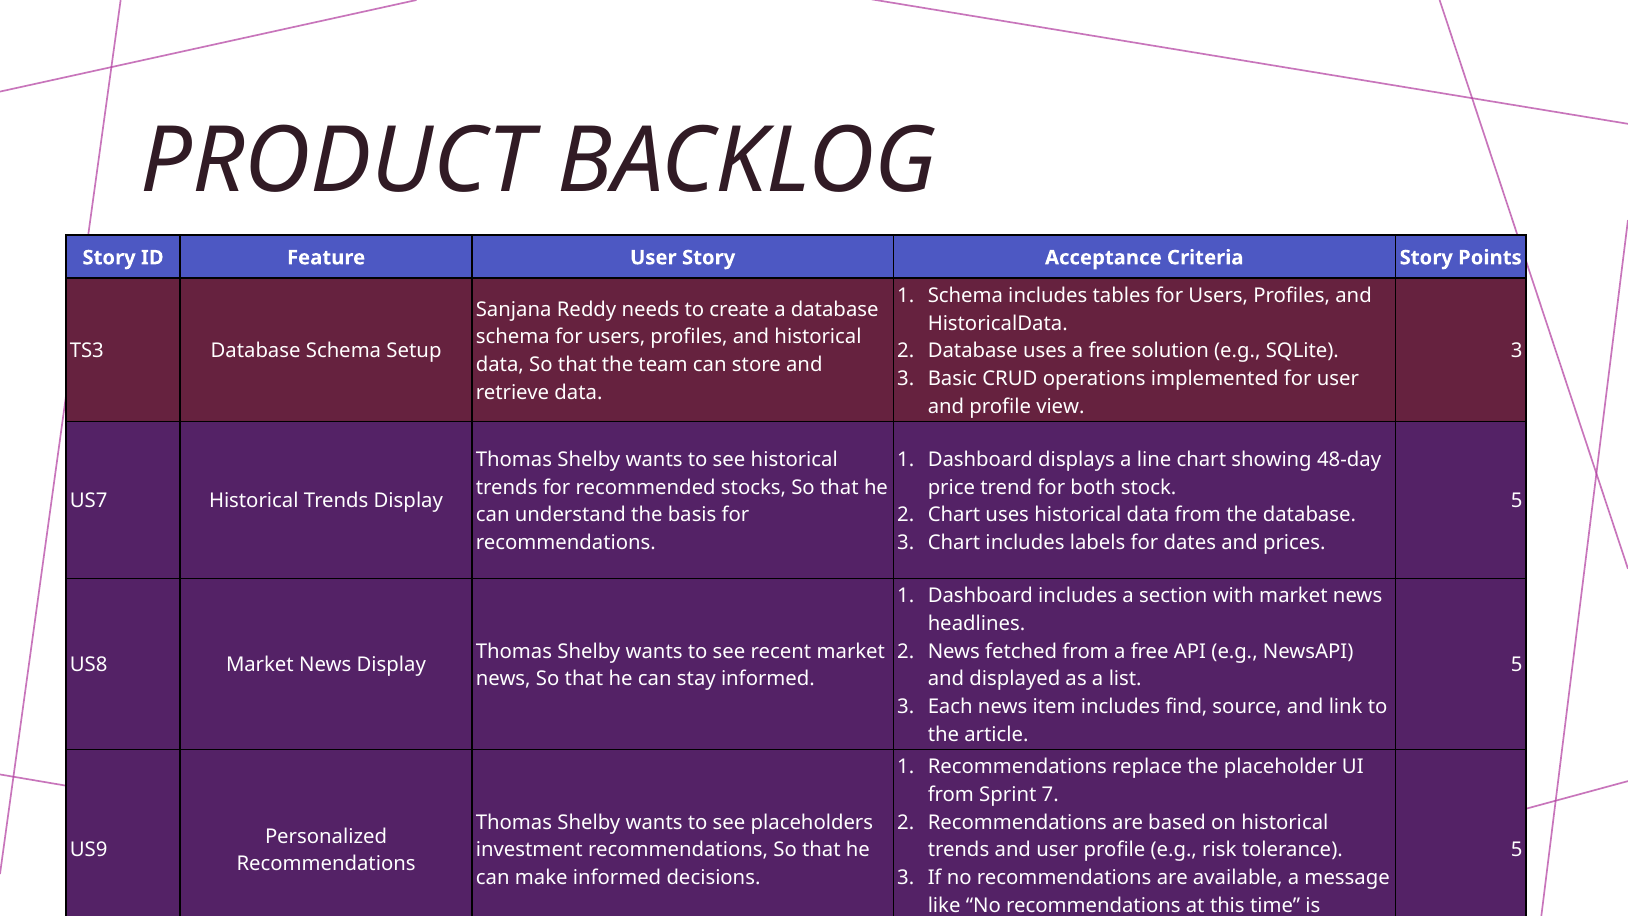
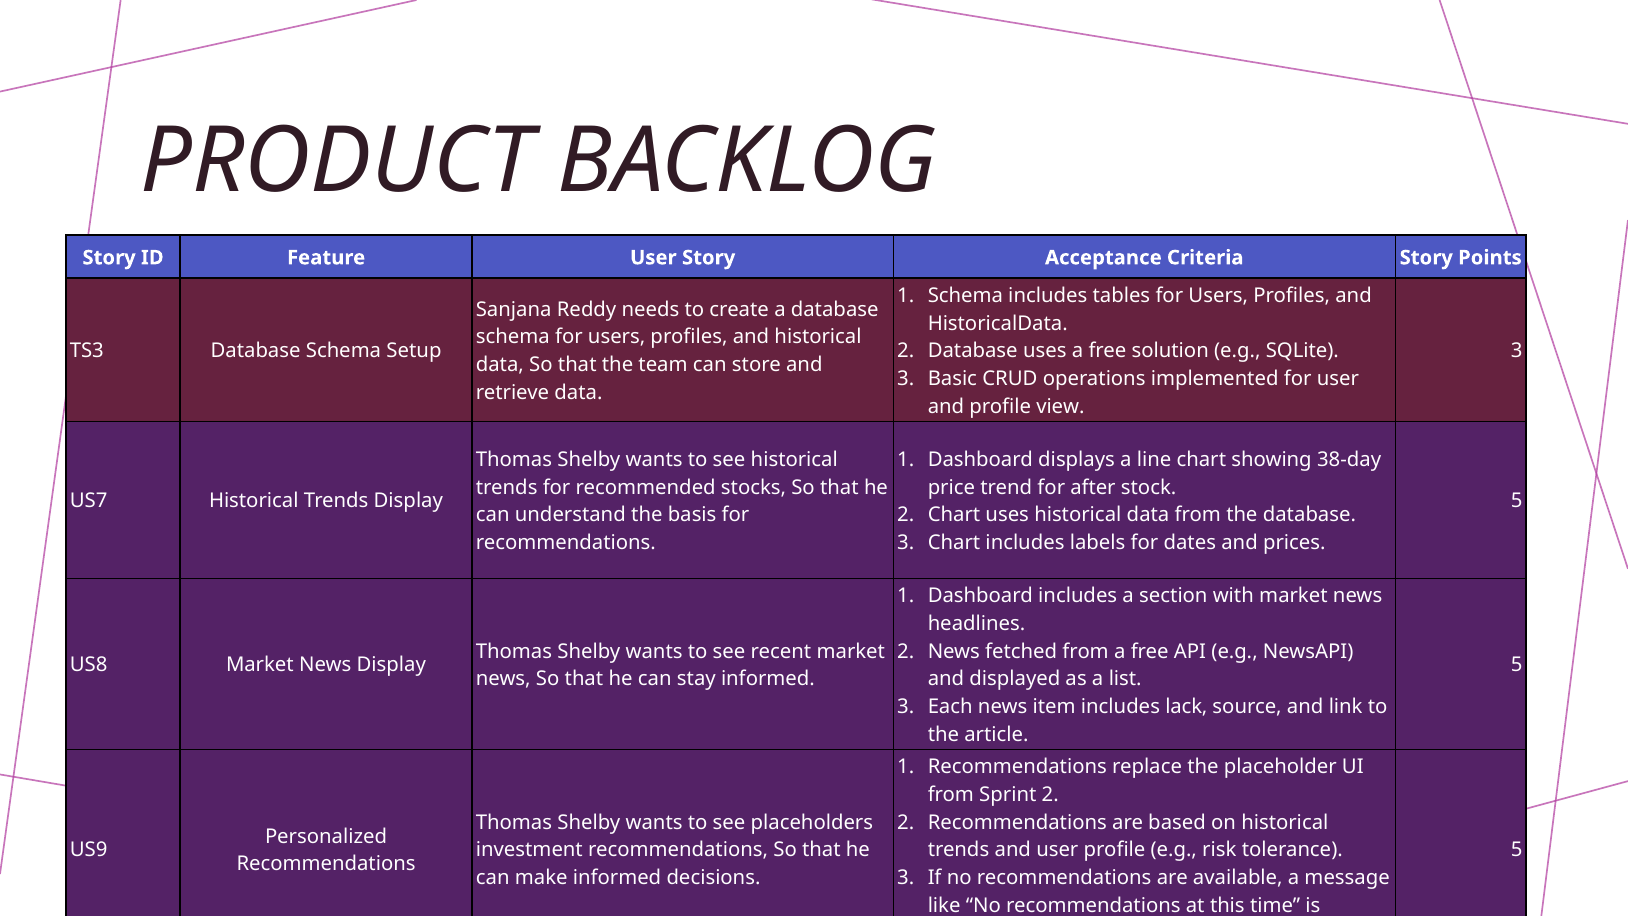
48-day: 48-day -> 38-day (1349, 459)
both: both -> after (1093, 487)
find: find -> lack (1186, 707)
Sprint 7: 7 -> 2 (1050, 795)
